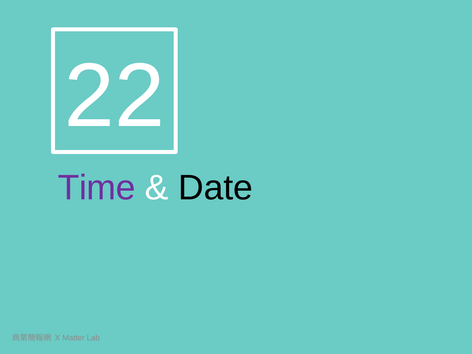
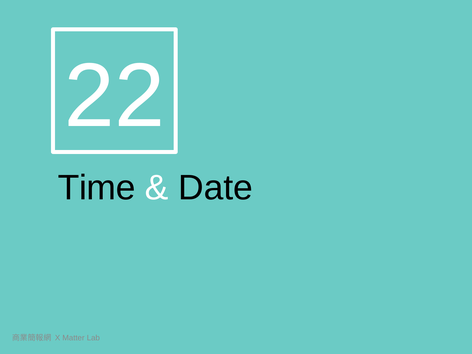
Time colour: purple -> black (97, 188)
